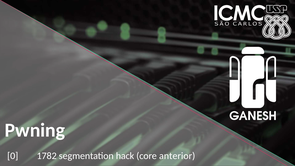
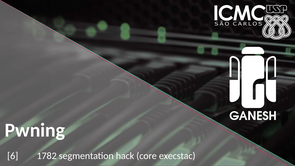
0: 0 -> 6 (13, 156)
anterior: anterior -> execstac (177, 156)
